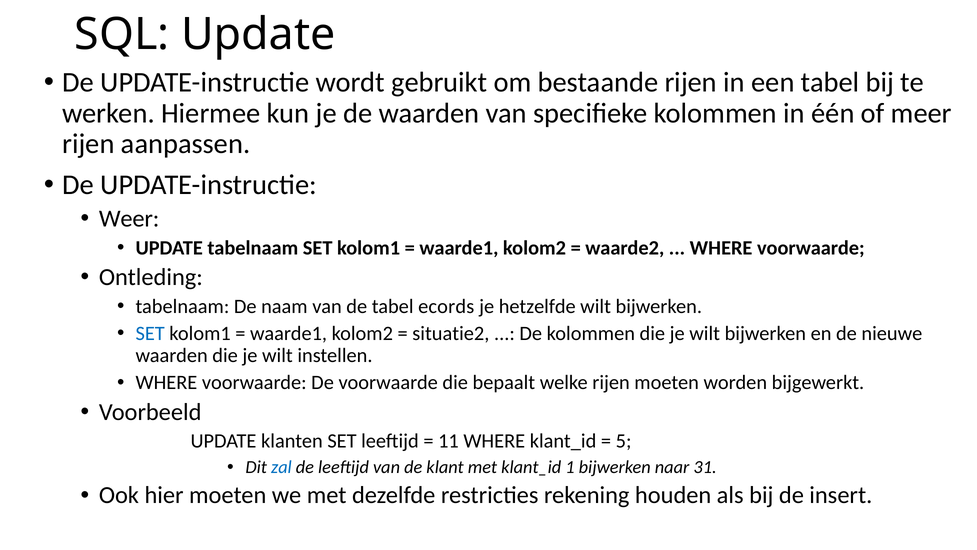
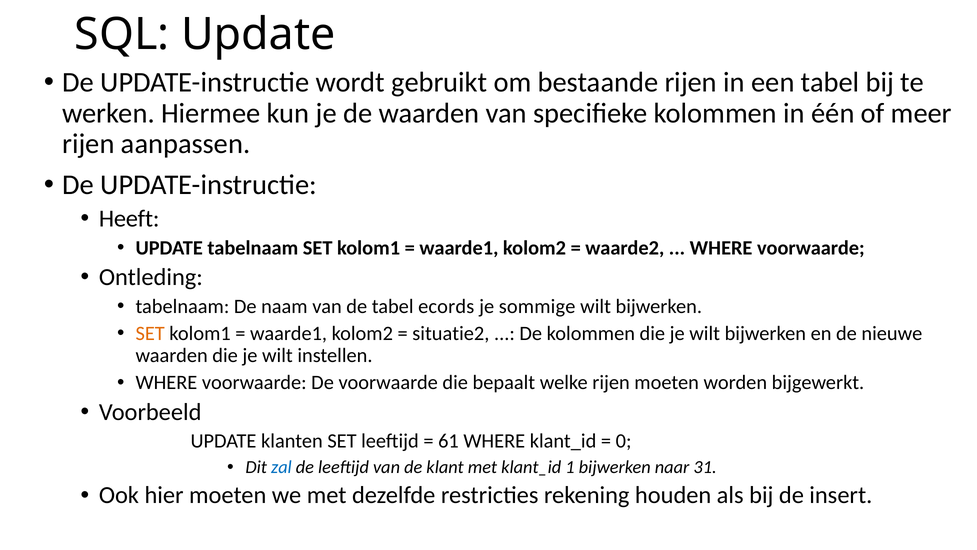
Weer: Weer -> Heeft (129, 218)
hetzelfde: hetzelfde -> sommige (537, 306)
SET colour: blue -> orange (150, 333)
11: 11 -> 61 (448, 441)
5: 5 -> 0 (624, 441)
